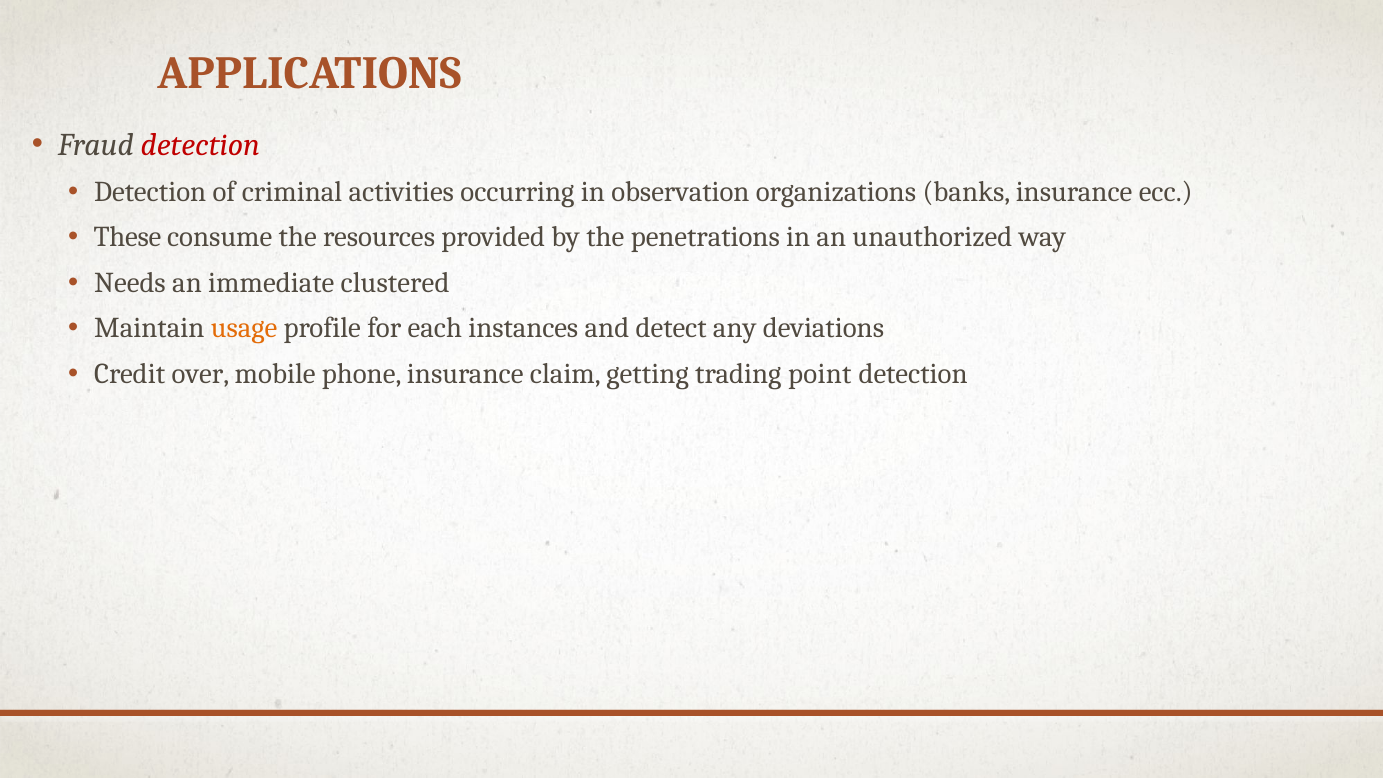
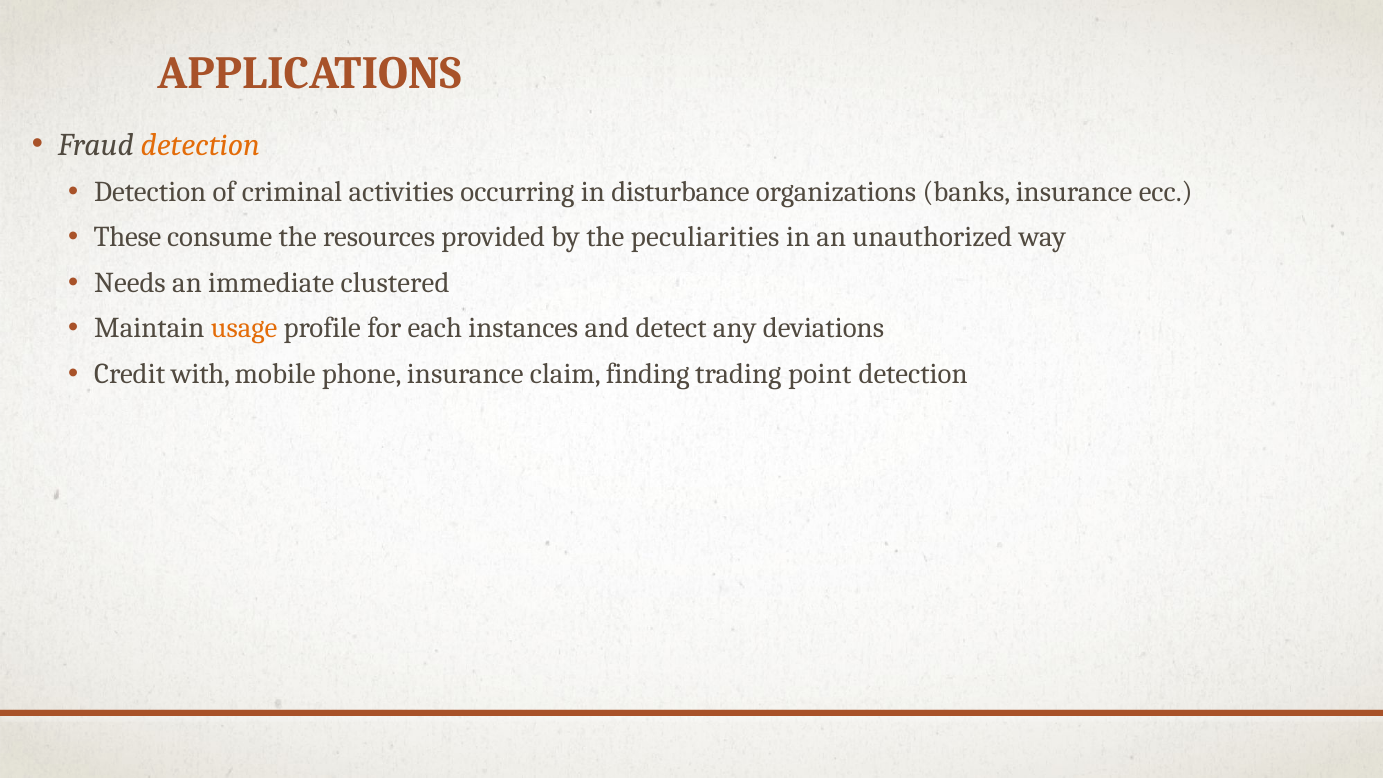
detection colour: red -> orange (200, 145)
observation: observation -> disturbance (680, 192)
penetrations: penetrations -> peculiarities (705, 237)
over: over -> with (201, 374)
getting: getting -> finding (648, 374)
